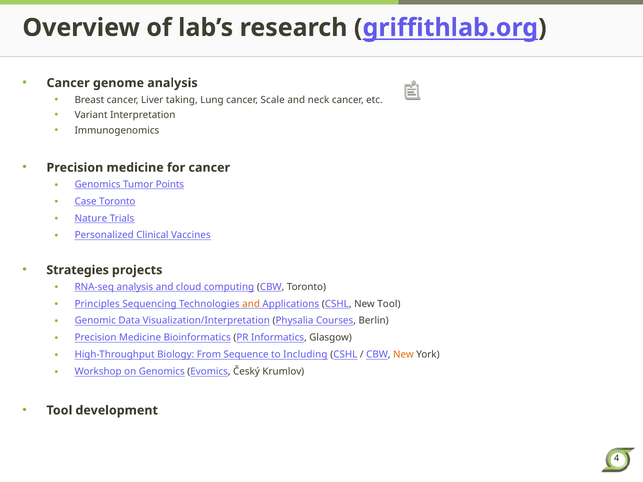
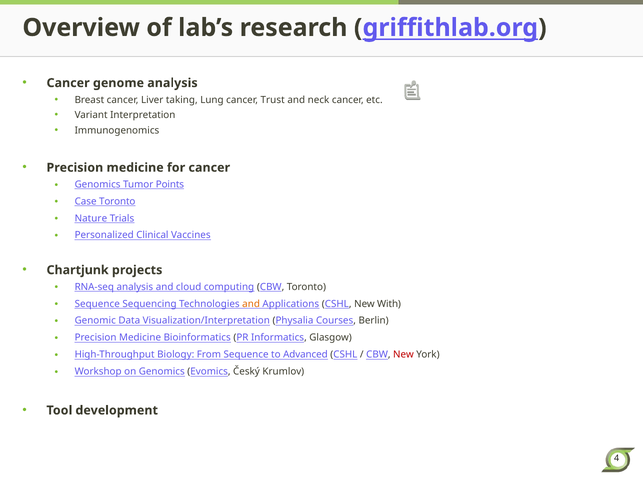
Scale: Scale -> Trust (273, 100)
Strategies: Strategies -> Chartjunk (78, 270)
Principles: Principles -> Sequence (97, 304)
New Tool: Tool -> With (389, 304)
Including: Including -> Advanced (305, 355)
New colour: orange -> red (403, 355)
